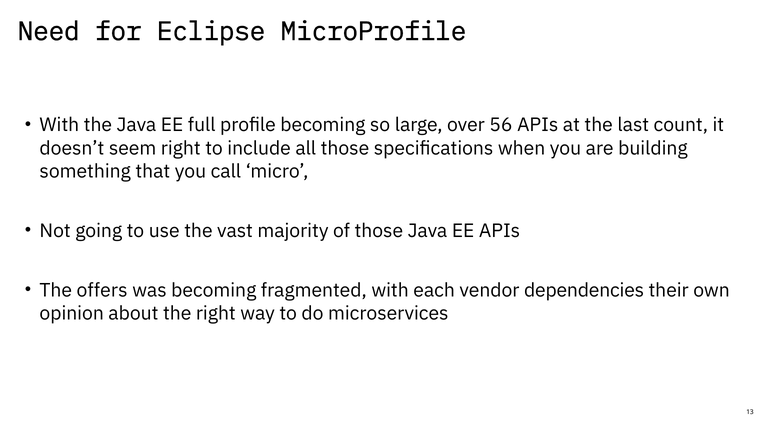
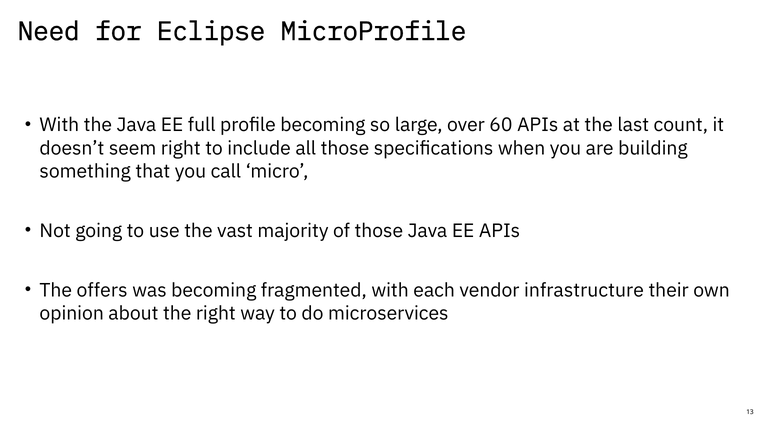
56: 56 -> 60 (501, 125)
dependencies: dependencies -> infrastructure (584, 290)
